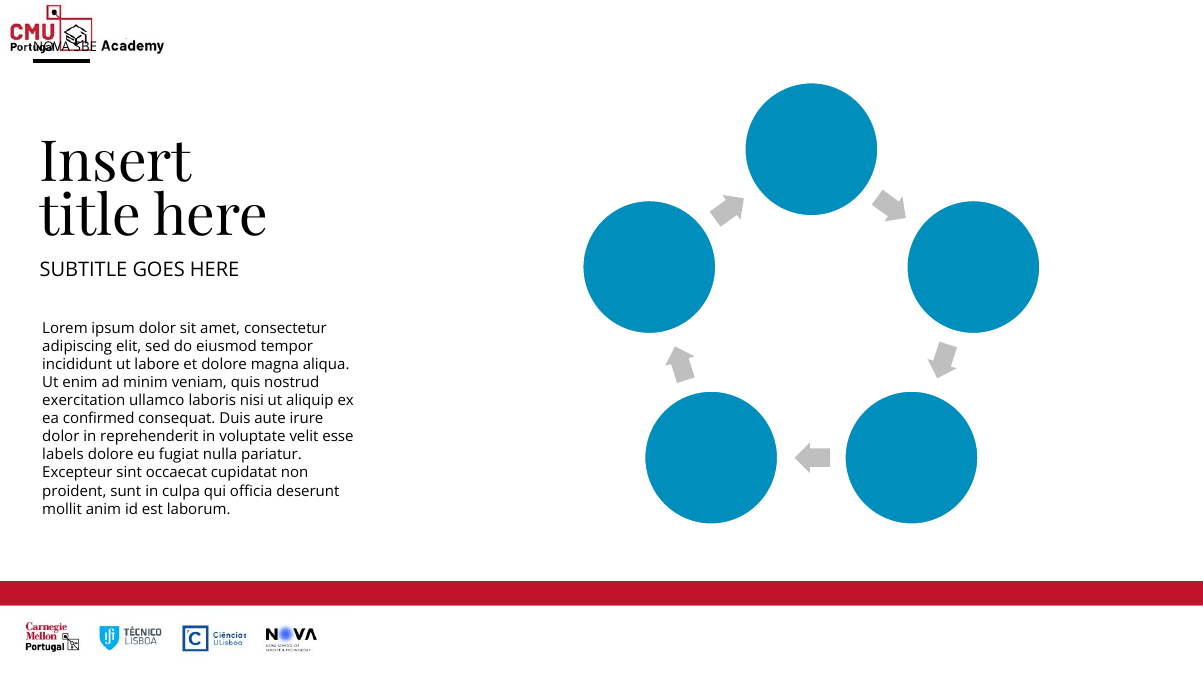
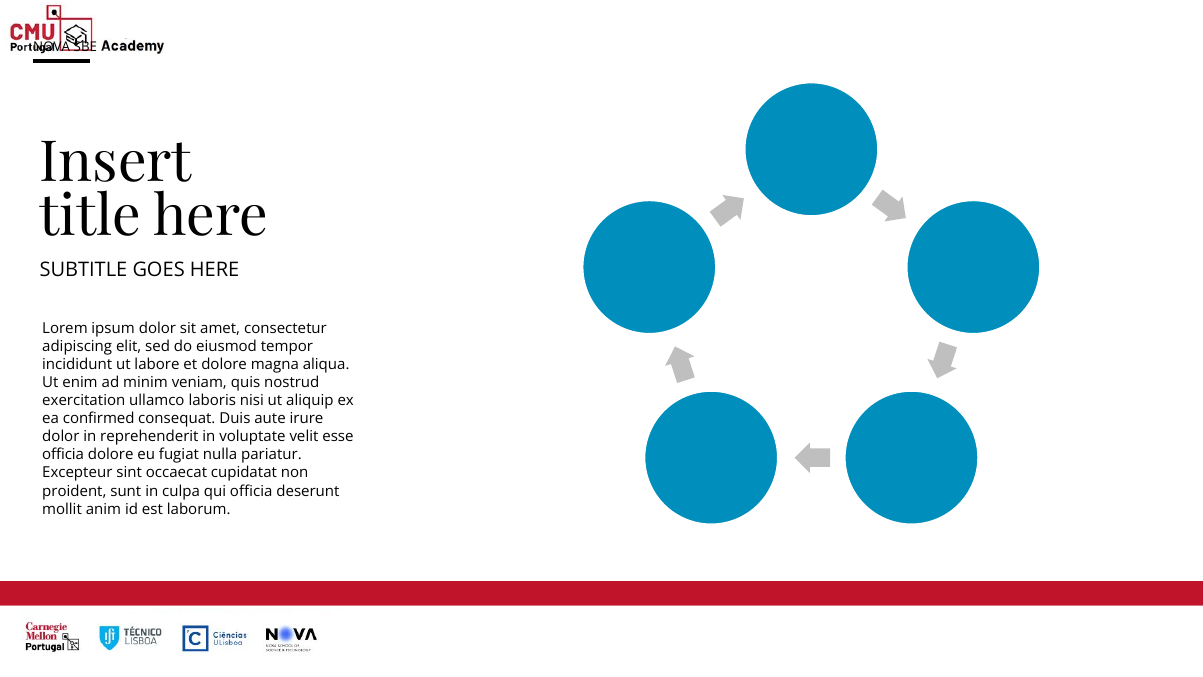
labels: labels -> officia (63, 455)
